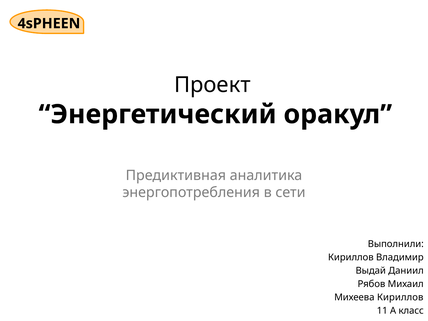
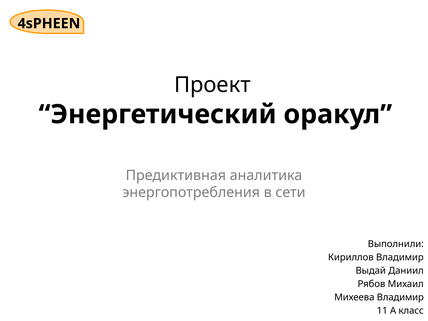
Михеева Кириллов: Кириллов -> Владимир (400, 297)
